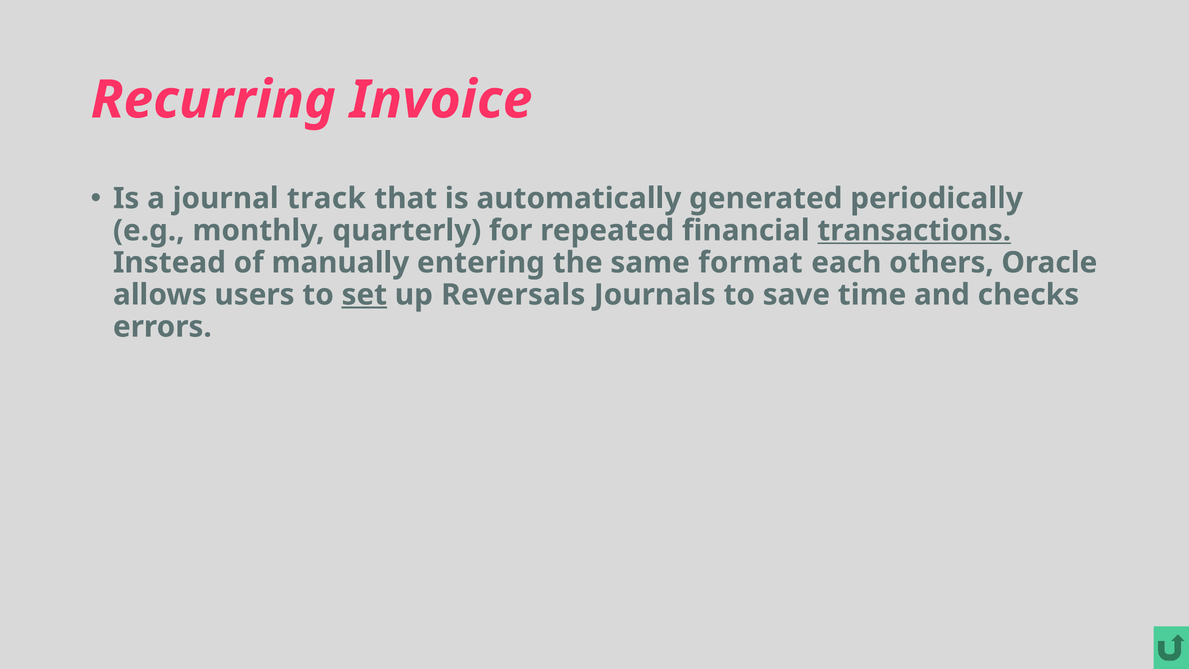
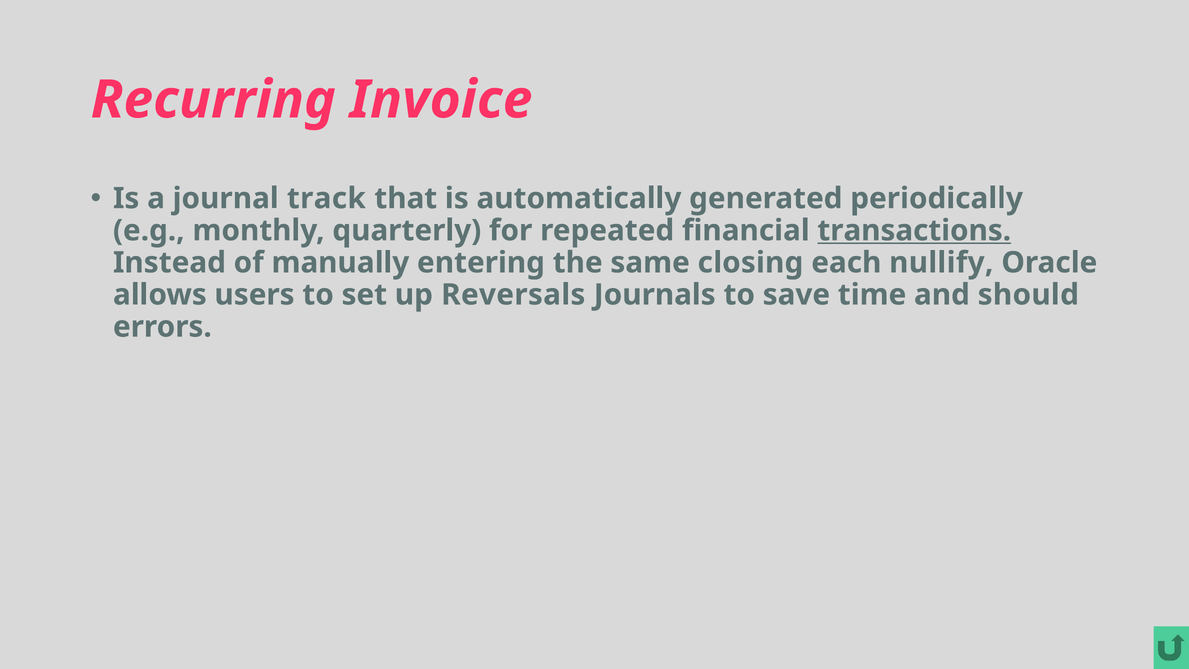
format: format -> closing (750, 263)
others: others -> nullify (941, 263)
set underline: present -> none (364, 295)
checks: checks -> should (1028, 295)
